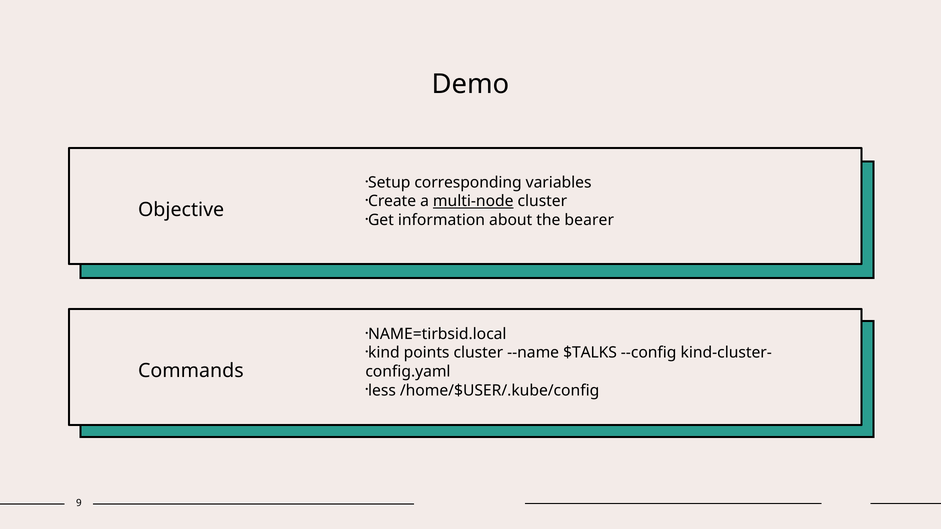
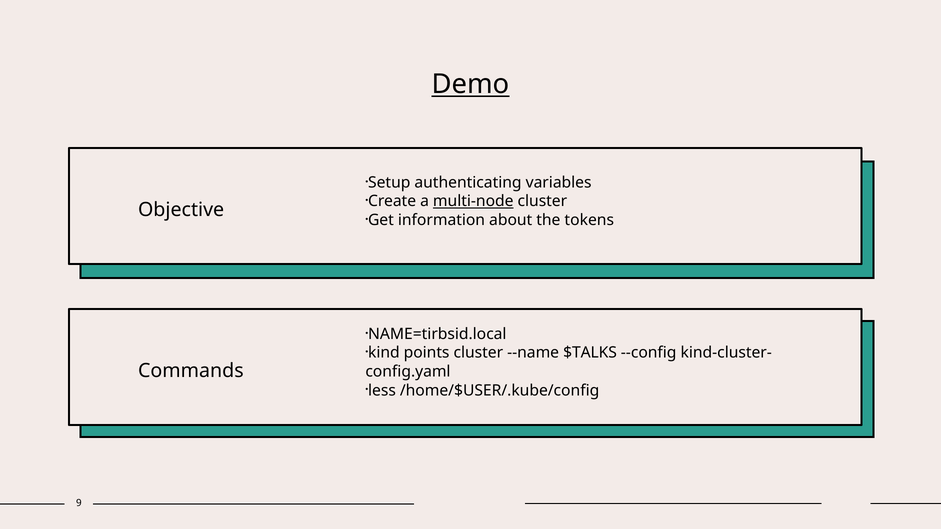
Demo underline: none -> present (471, 84)
corresponding: corresponding -> authenticating (468, 183)
bearer: bearer -> tokens (589, 220)
